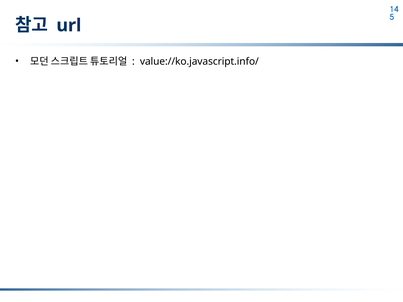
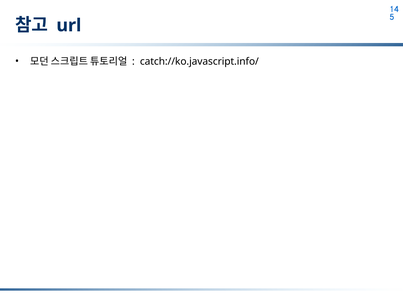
value://ko.javascript.info/: value://ko.javascript.info/ -> catch://ko.javascript.info/ (199, 62)
